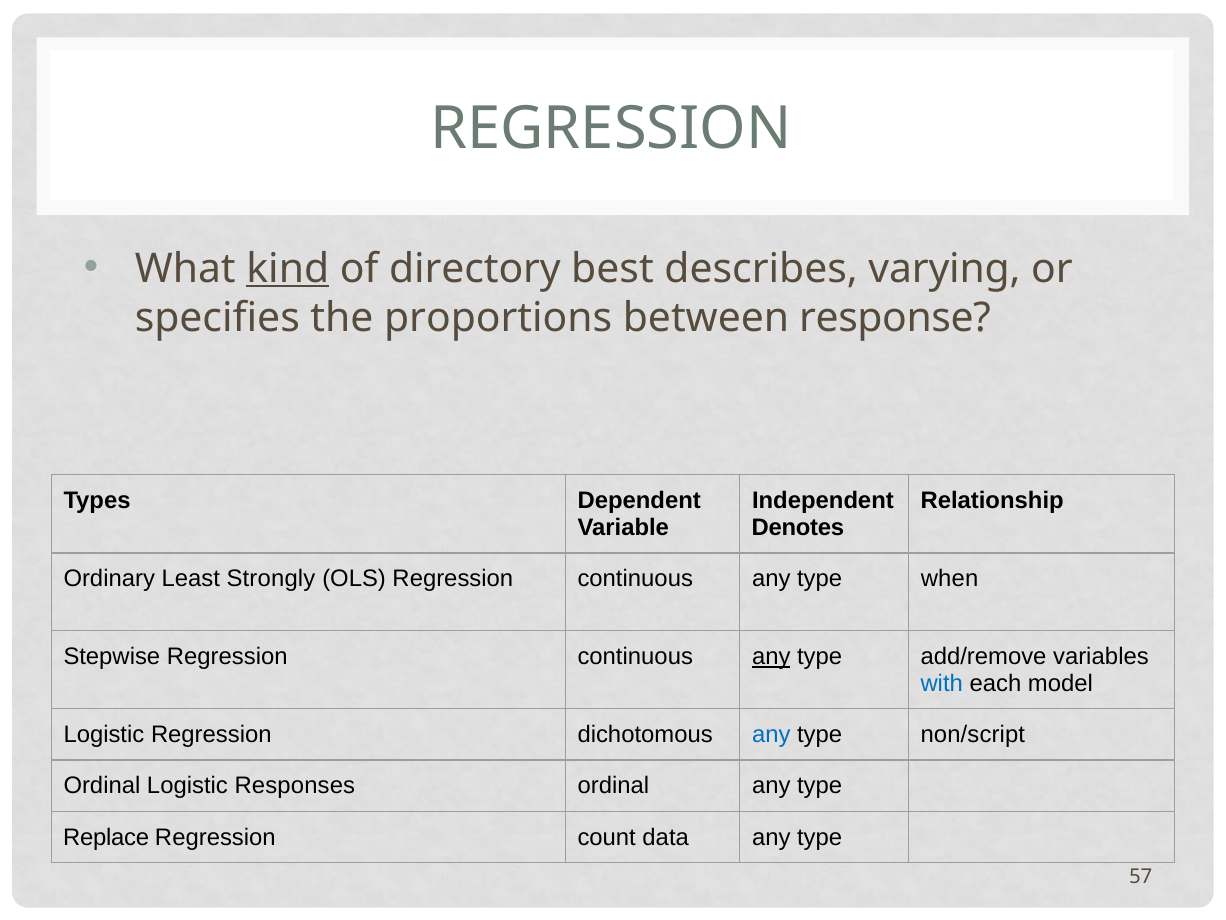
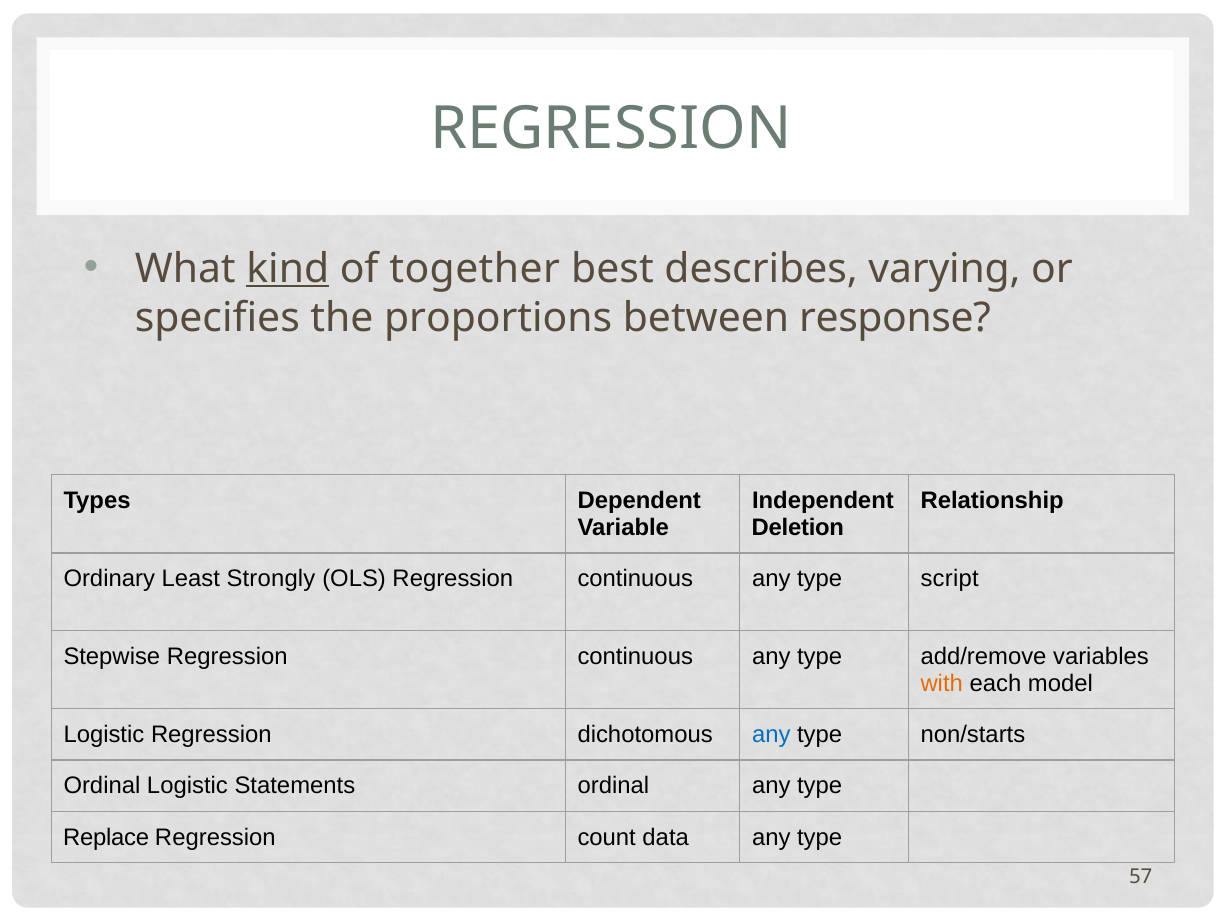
directory: directory -> together (475, 268)
Denotes: Denotes -> Deletion (798, 527)
when: when -> script (950, 579)
any underline: present -> none (771, 656)
with colour: blue -> orange (942, 683)
non/script: non/script -> non/starts (973, 734)
Responses: Responses -> Statements (295, 786)
